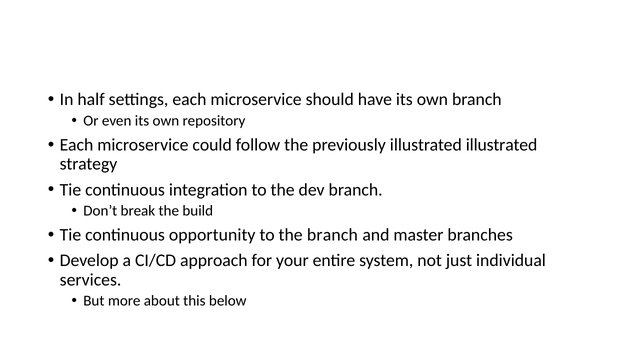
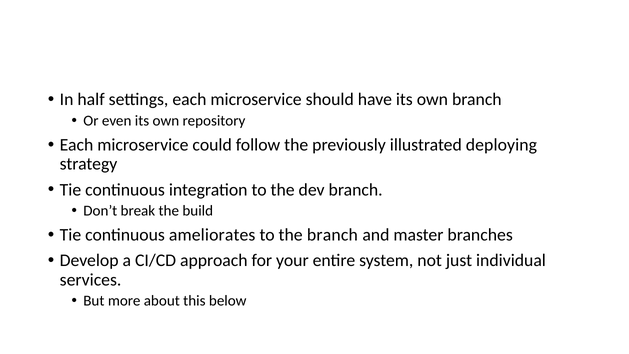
illustrated illustrated: illustrated -> deploying (501, 145)
opportunity: opportunity -> ameliorates (212, 235)
